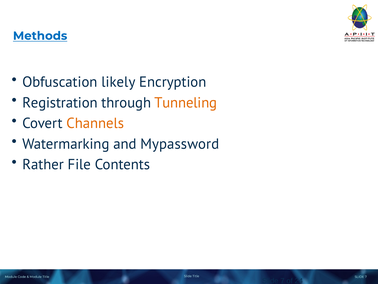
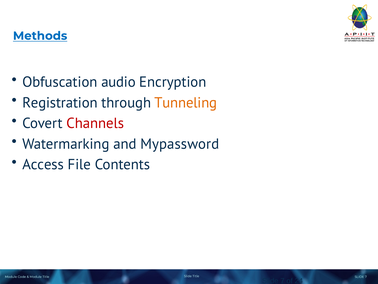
likely: likely -> audio (118, 82)
Channels colour: orange -> red (95, 123)
Rather: Rather -> Access (43, 164)
